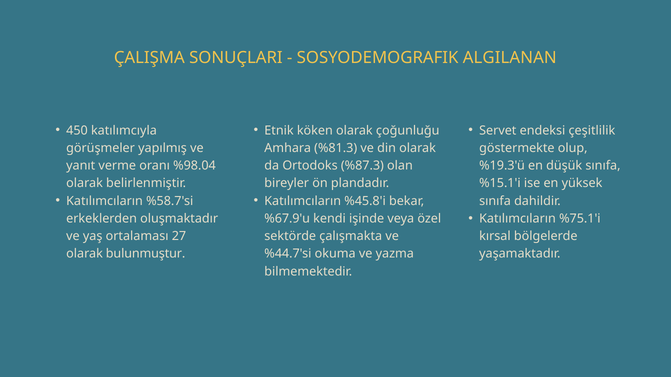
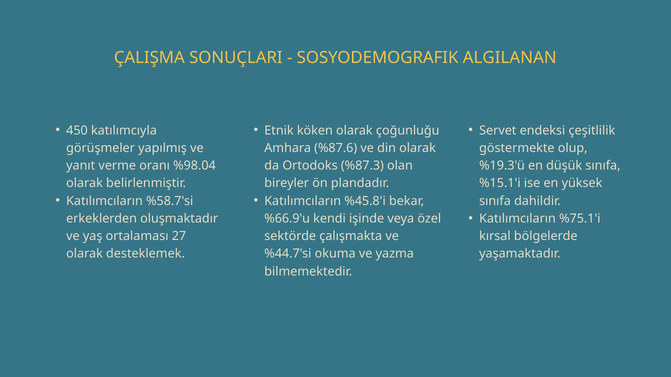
%81.3: %81.3 -> %87.6 (336, 148)
%67.9'u: %67.9'u -> %66.9'u (287, 219)
bulunmuştur: bulunmuştur -> desteklemek (145, 254)
